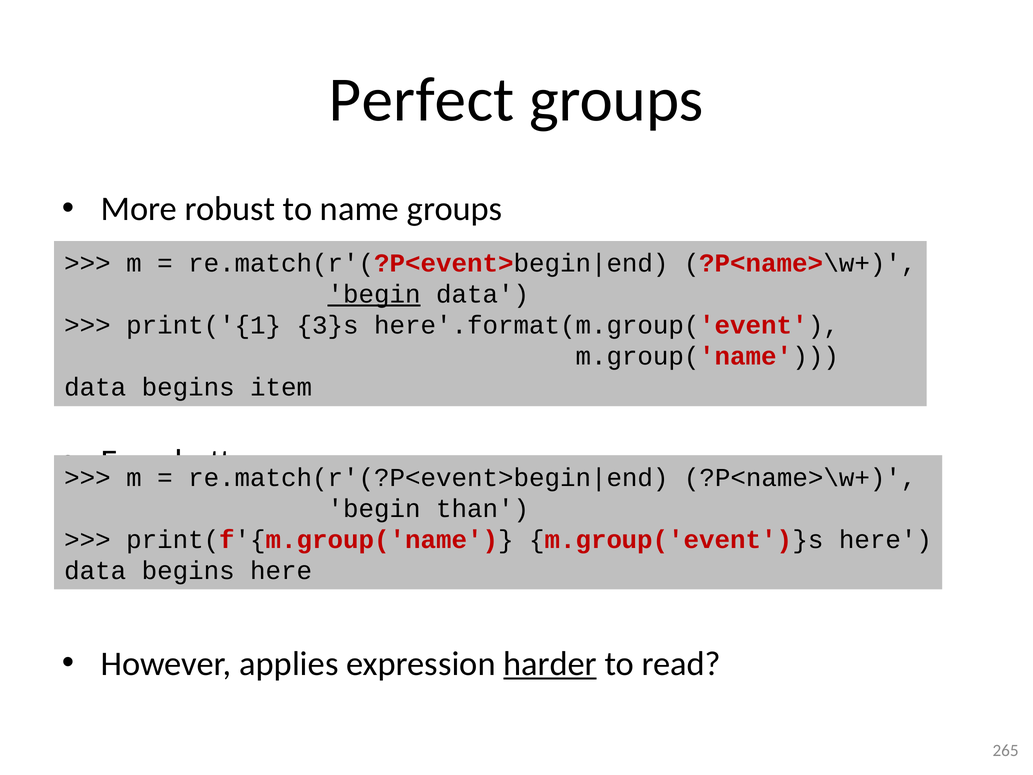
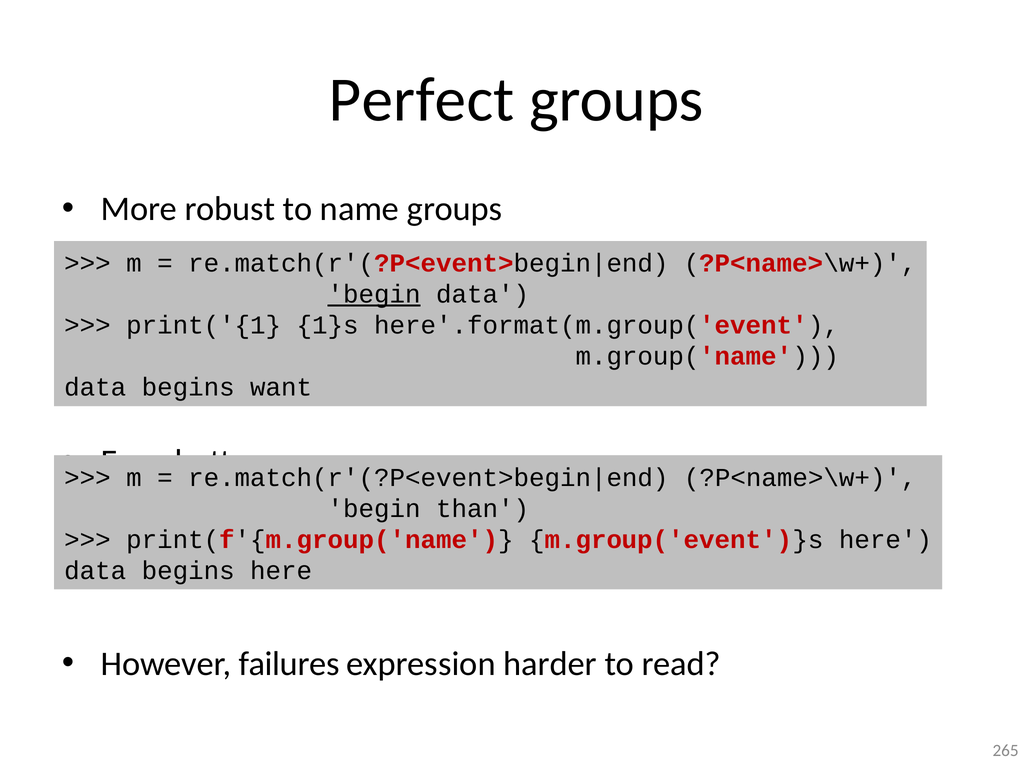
3}s: 3}s -> 1}s (328, 325)
item: item -> want (281, 387)
applies: applies -> failures (289, 664)
harder underline: present -> none (550, 664)
